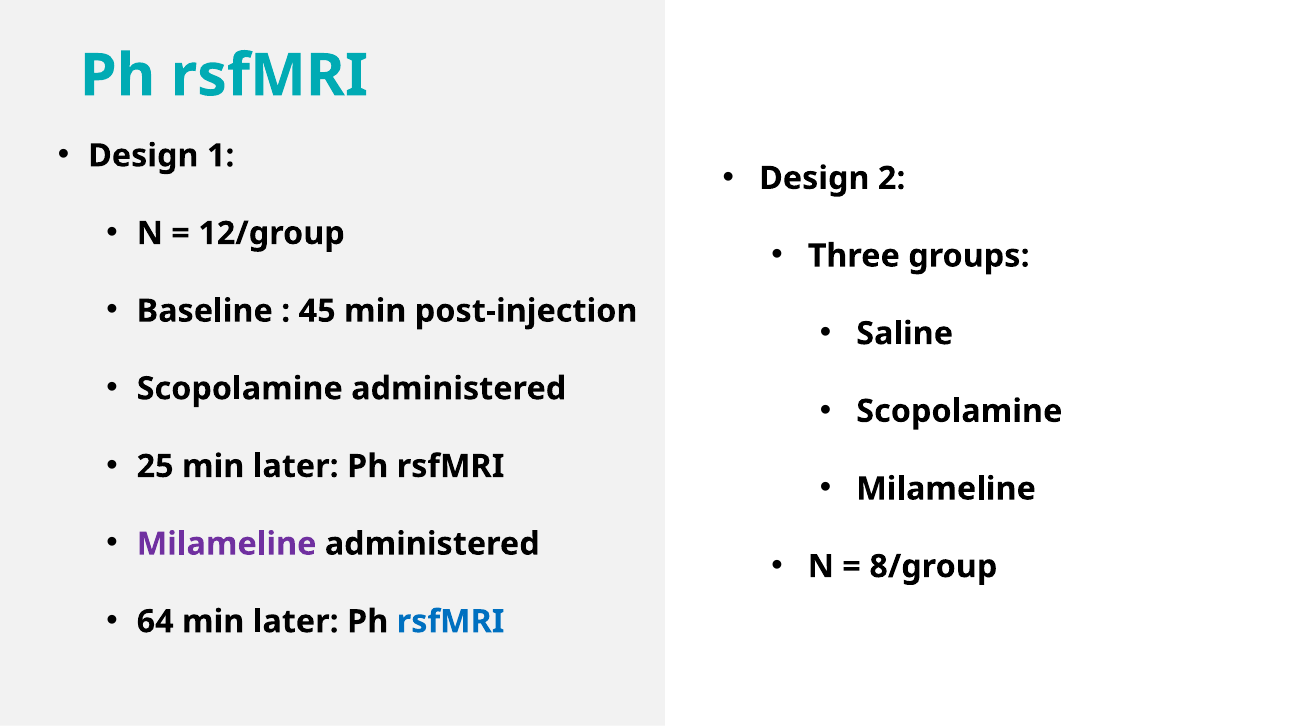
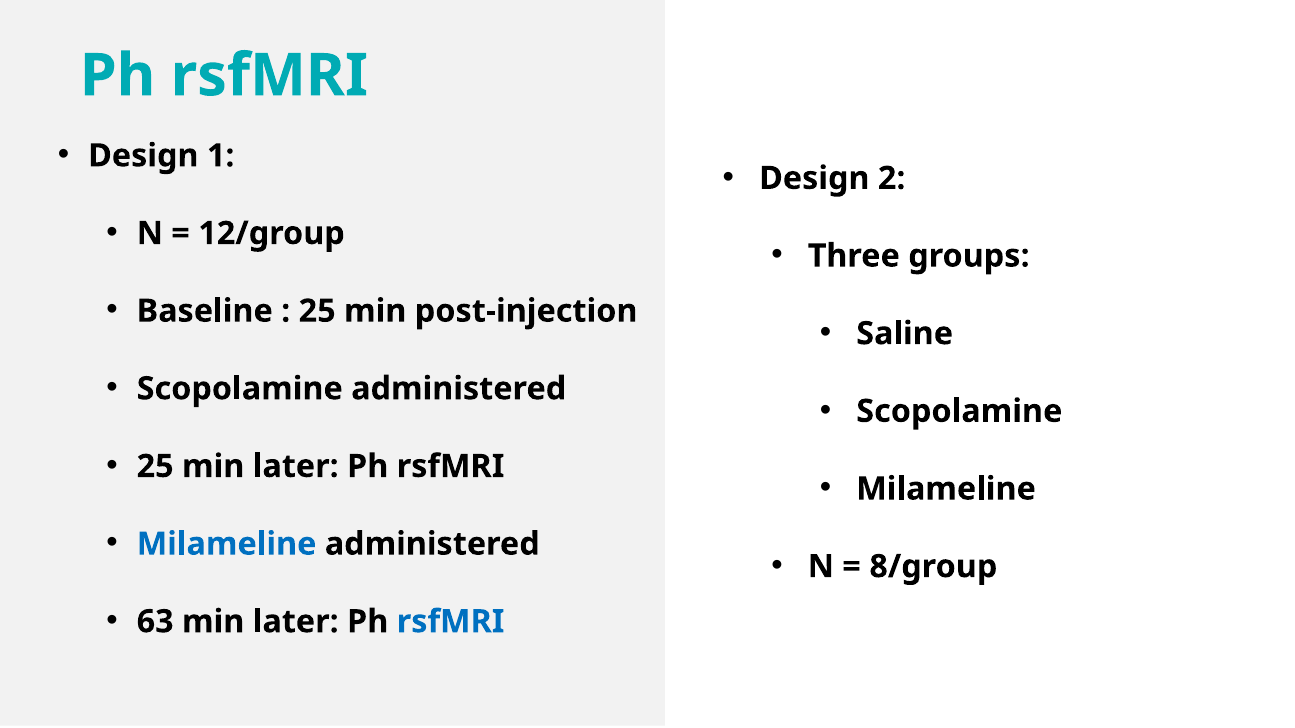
45: 45 -> 25 (317, 311)
Milameline colour: purple -> blue (227, 544)
64: 64 -> 63 (155, 622)
